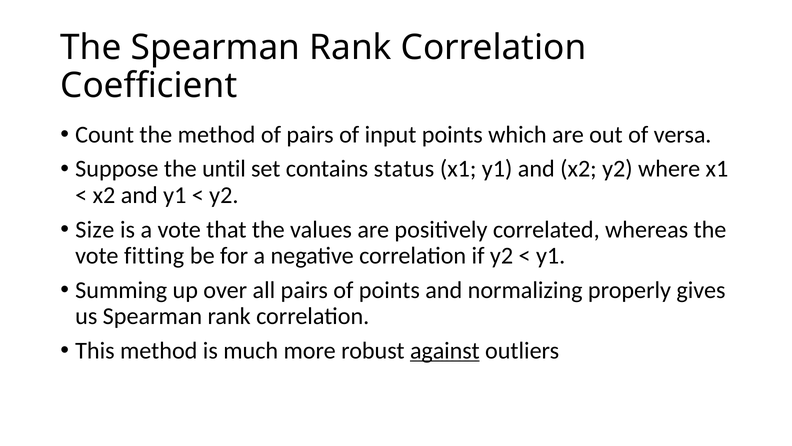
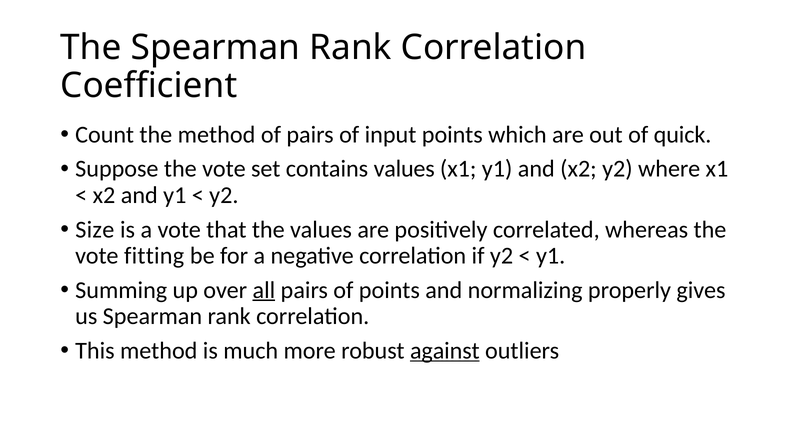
versa: versa -> quick (683, 134)
Suppose the until: until -> vote (224, 169)
contains status: status -> values (404, 169)
all underline: none -> present (264, 290)
